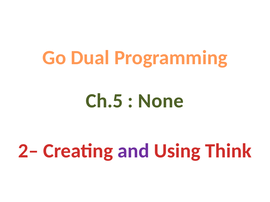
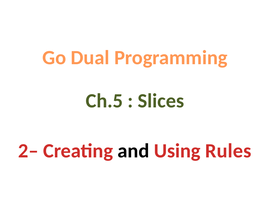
None: None -> Slices (161, 101)
and colour: purple -> black (133, 151)
Think: Think -> Rules (228, 151)
